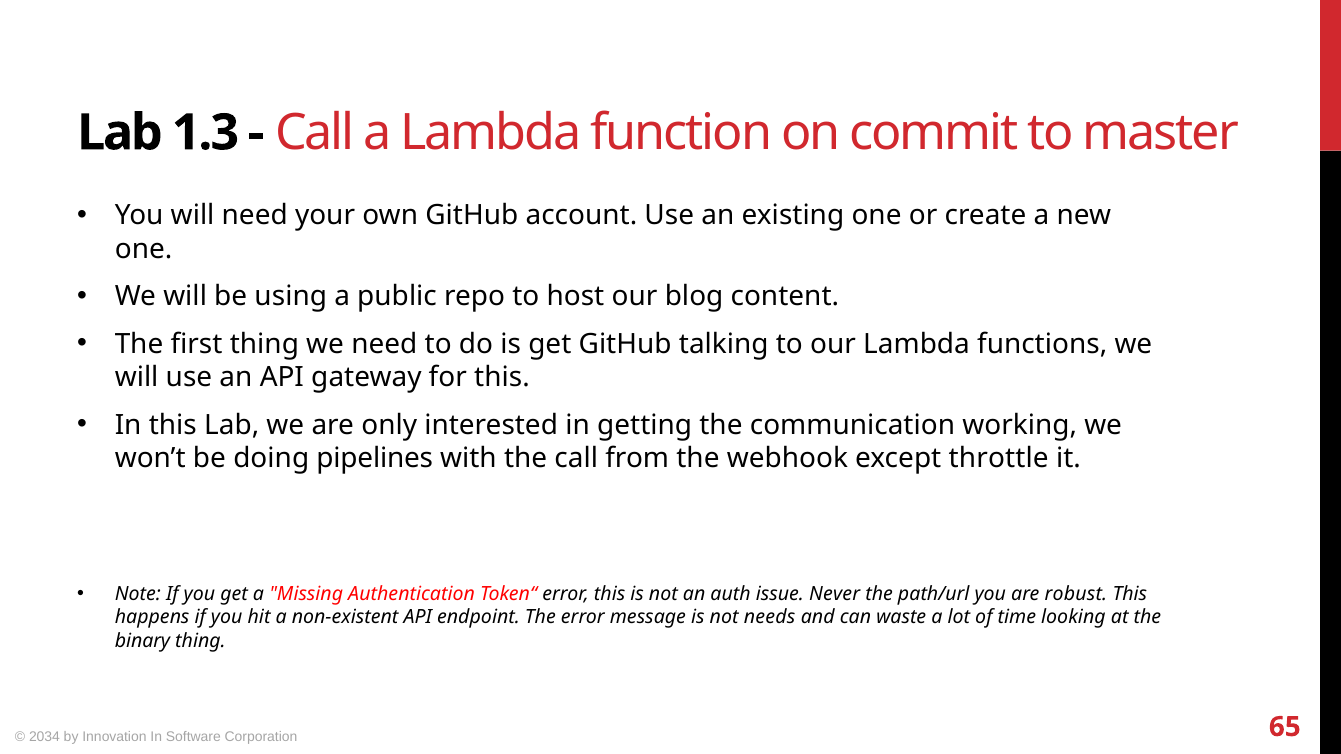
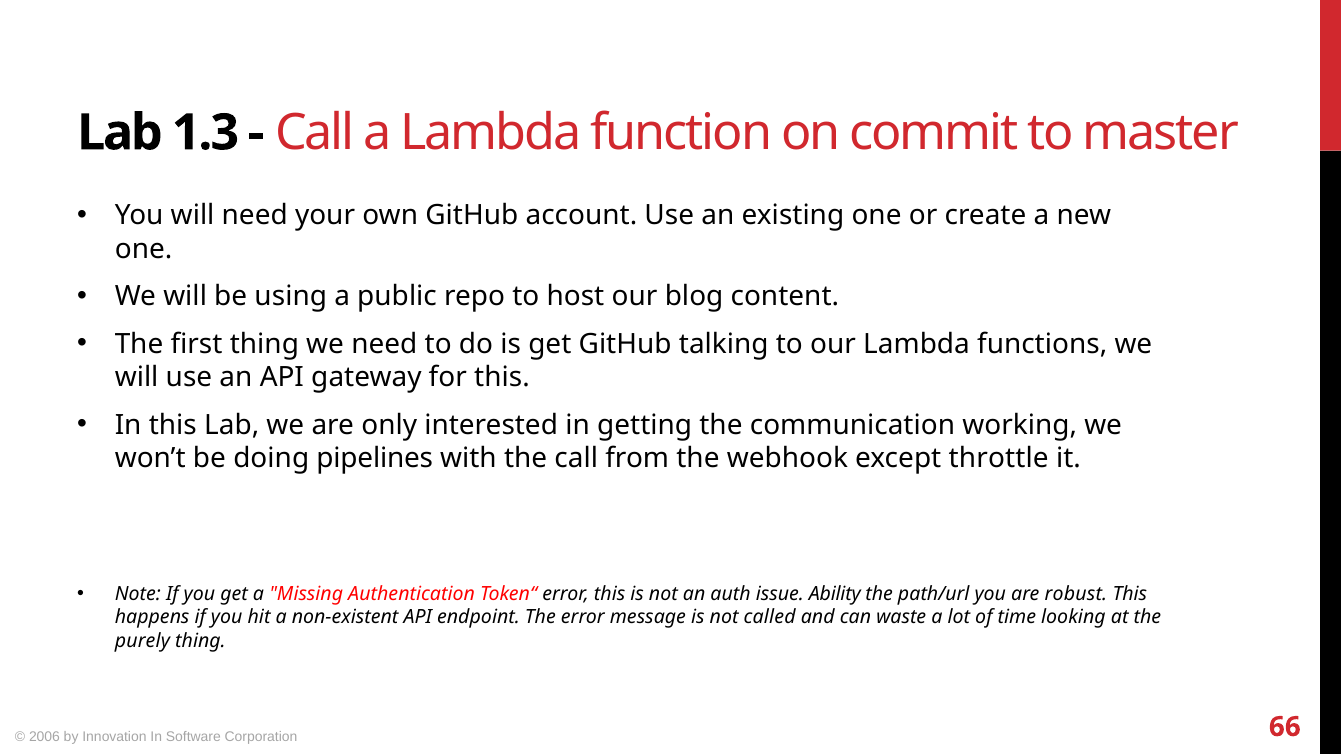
Never: Never -> Ability (835, 594)
needs: needs -> called (770, 618)
binary: binary -> purely (142, 641)
2034: 2034 -> 2006 (44, 737)
65: 65 -> 66 (1285, 727)
